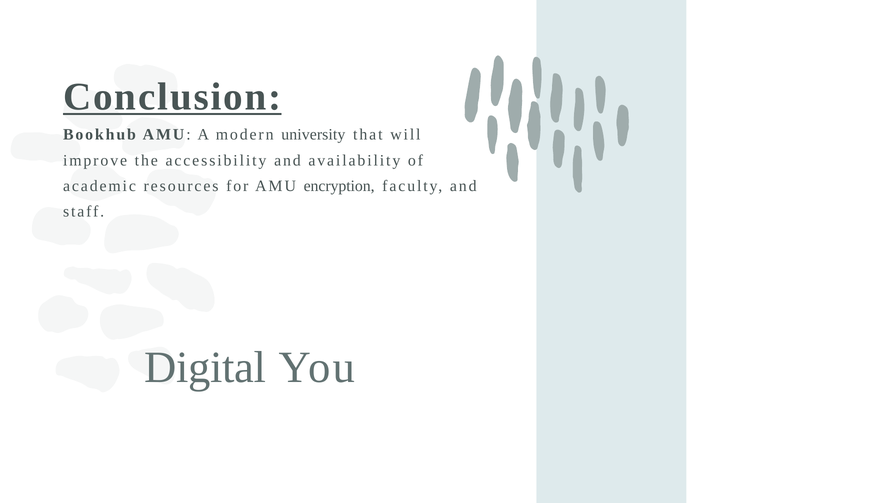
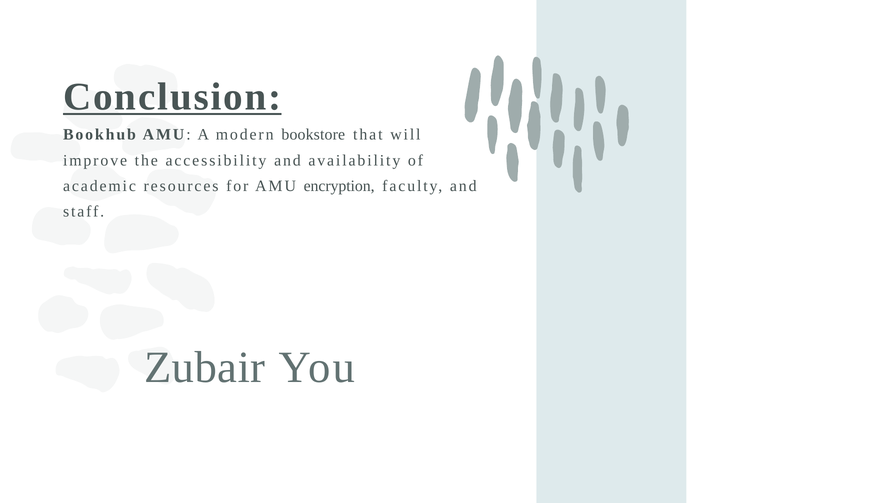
university: university -> bookstore (313, 135)
Digital: Digital -> Zubair (205, 367)
